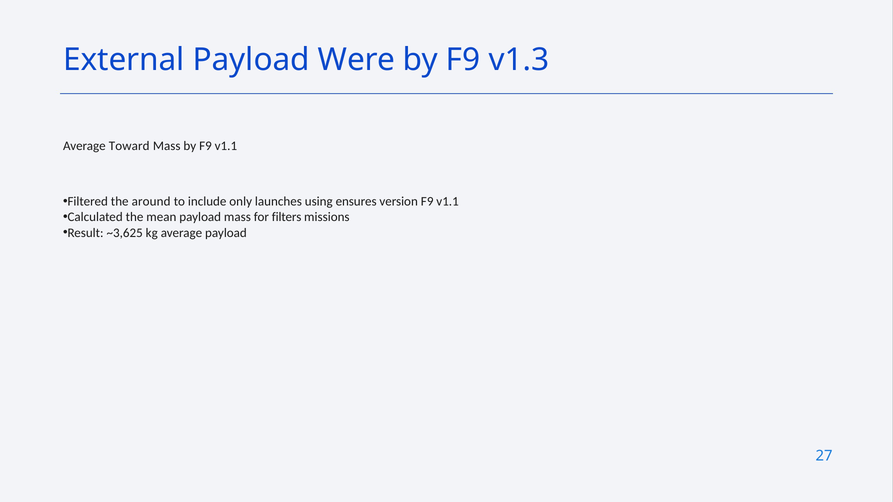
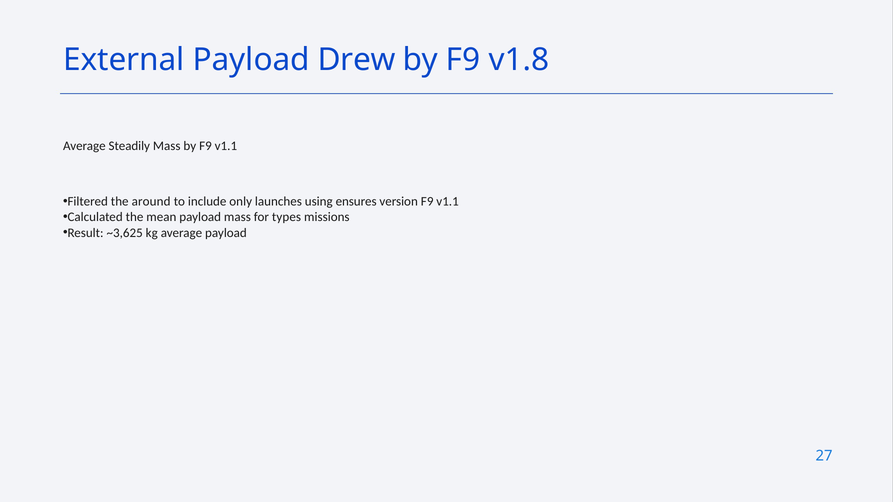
Were: Were -> Drew (357, 60)
v1.3: v1.3 -> v1.8 (519, 60)
Toward: Toward -> Steadily (129, 146)
filters: filters -> types (287, 217)
